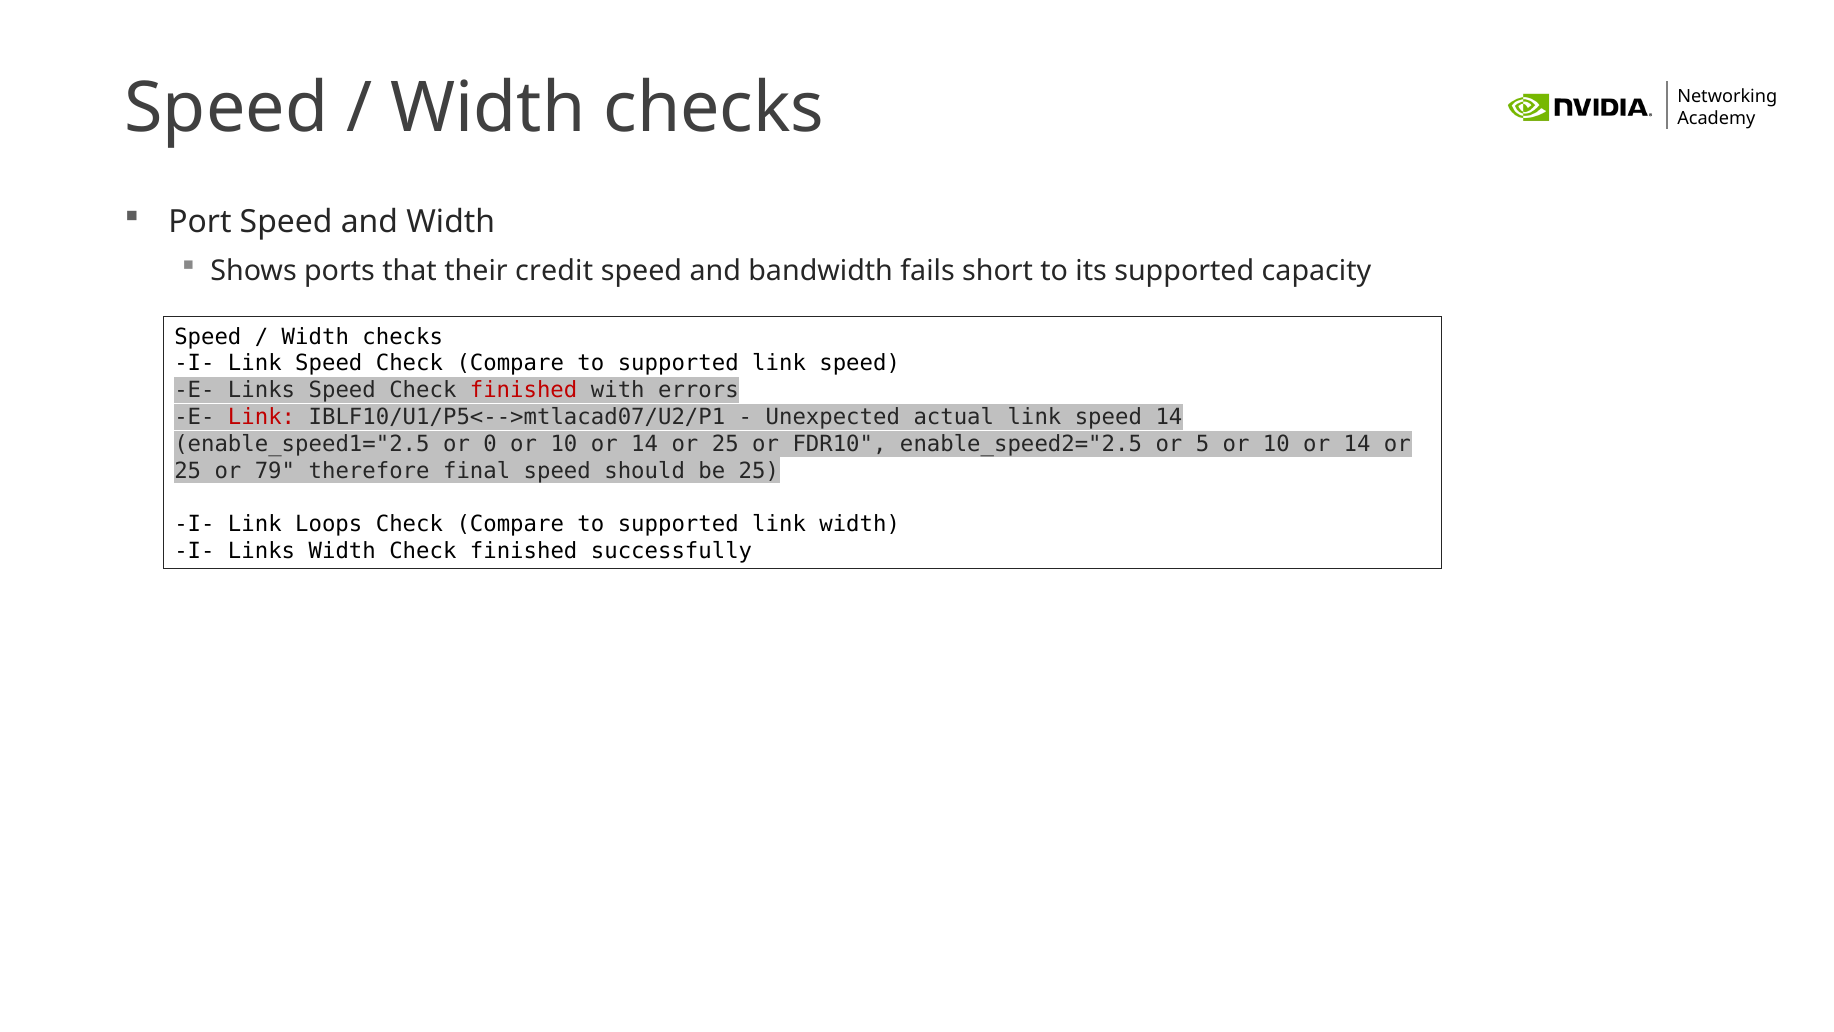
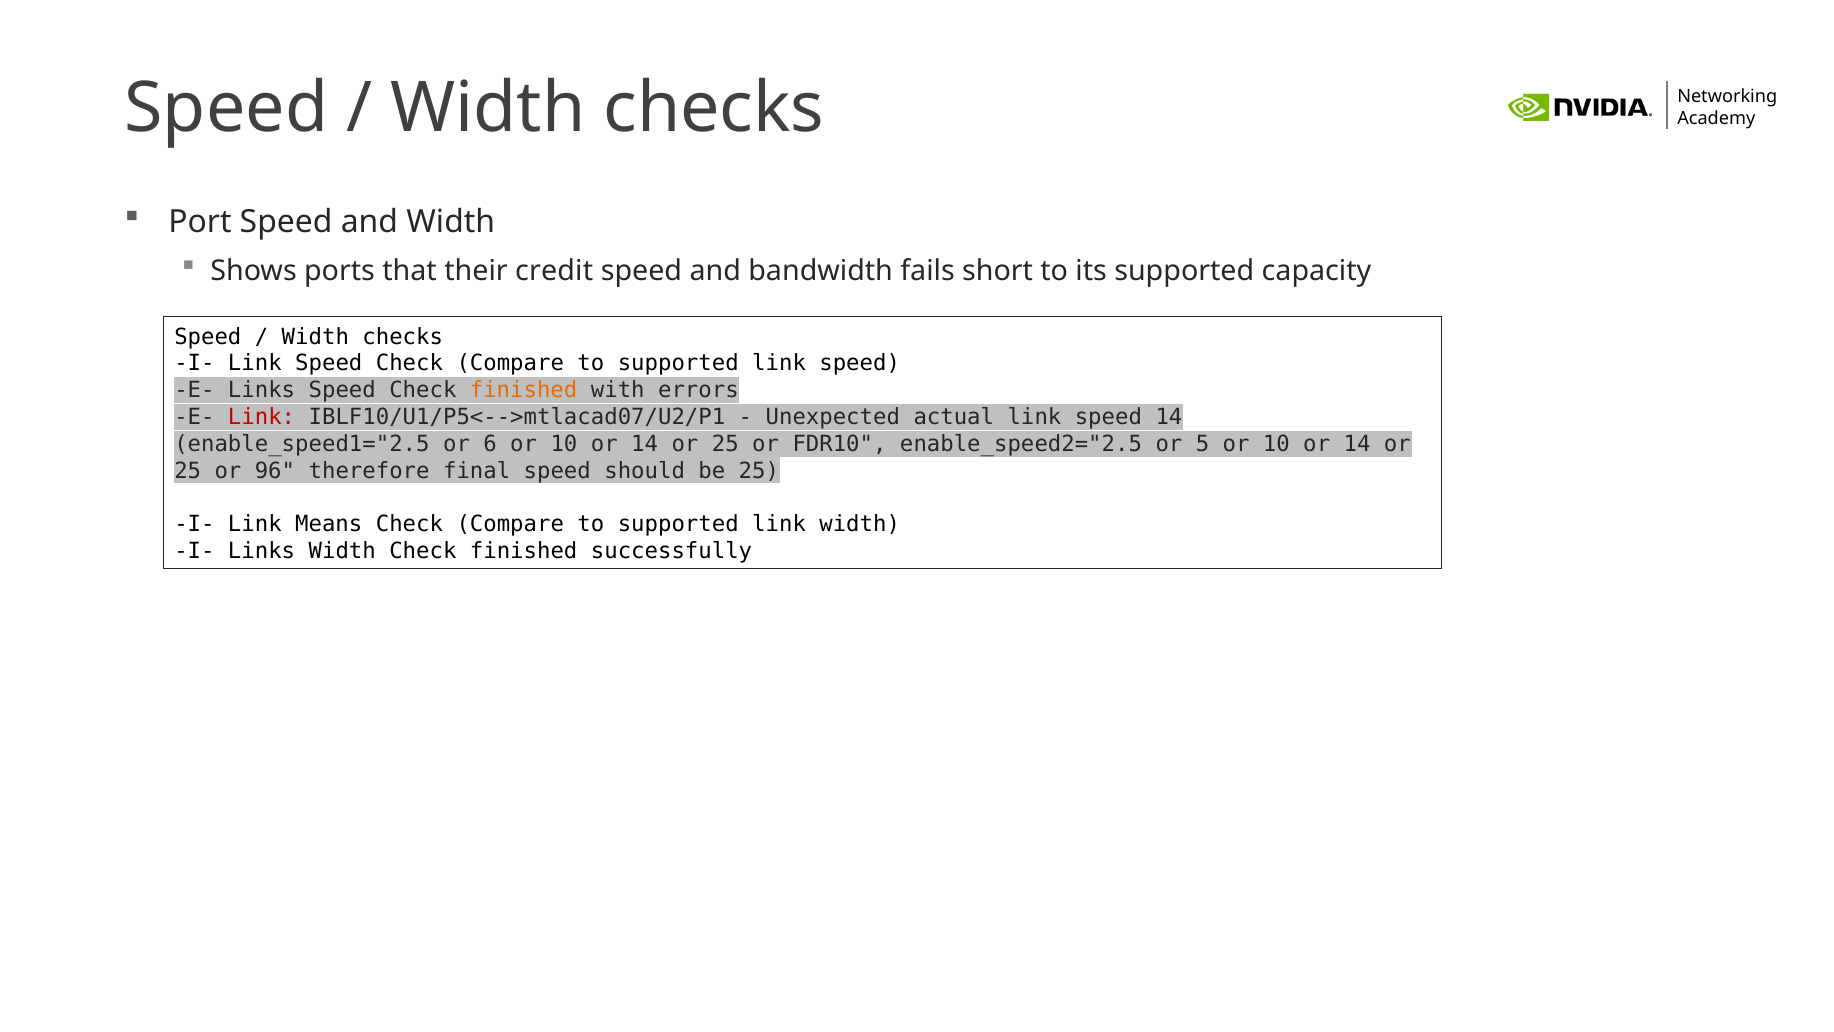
finished colour: red -> orange (524, 390)
0: 0 -> 6 (490, 444)
79: 79 -> 96 (275, 471)
Loops: Loops -> Means (329, 524)
